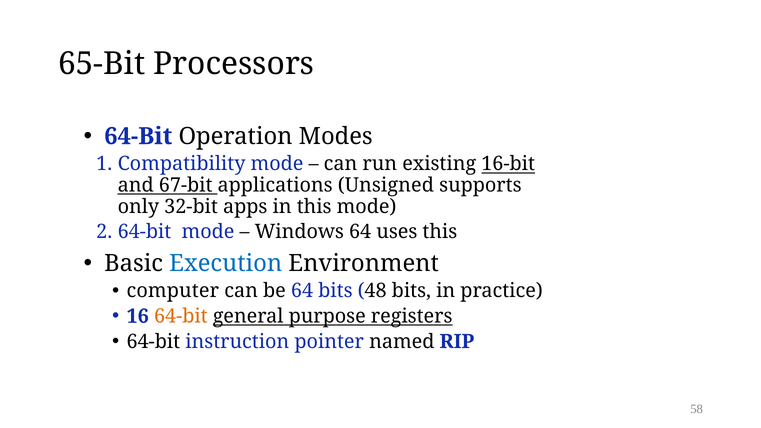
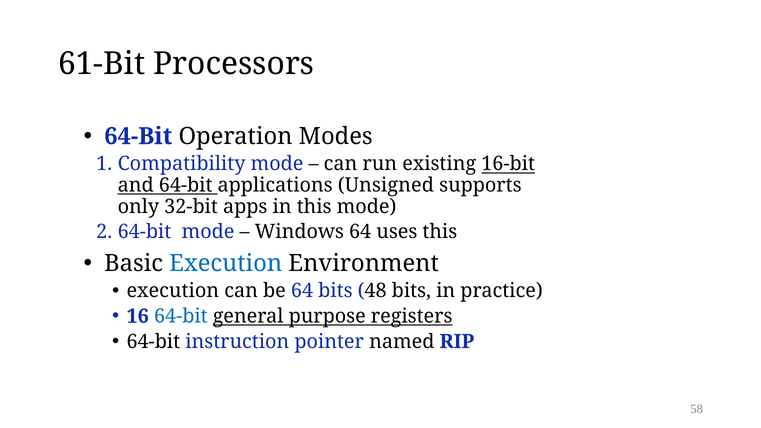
65-Bit: 65-Bit -> 61-Bit (102, 64)
and 67-bit: 67-bit -> 64-bit (186, 185)
computer: computer -> execution (173, 291)
64-bit colour: orange -> blue (181, 316)
